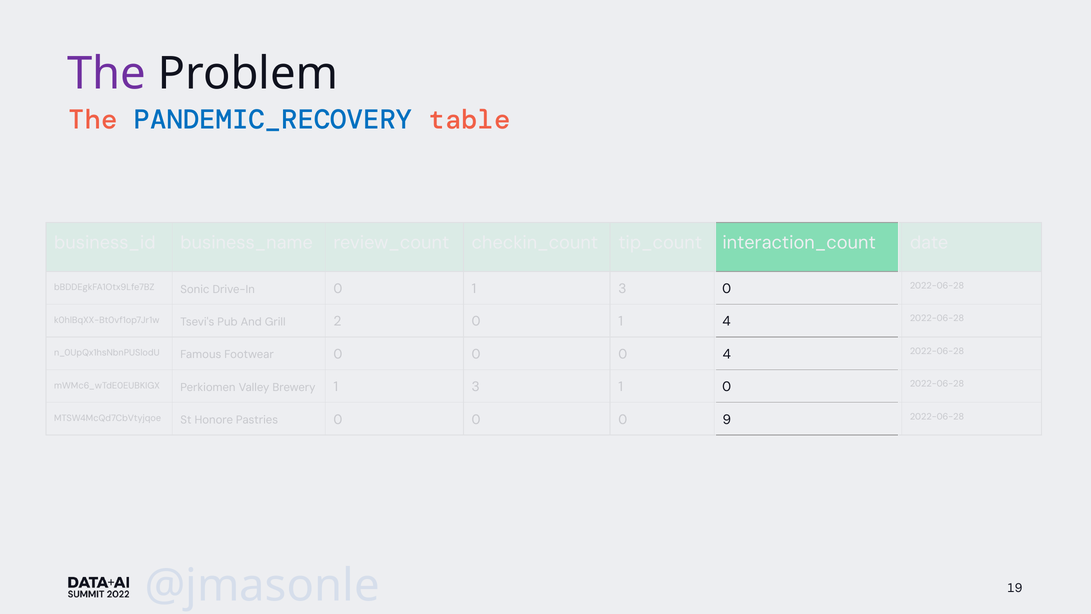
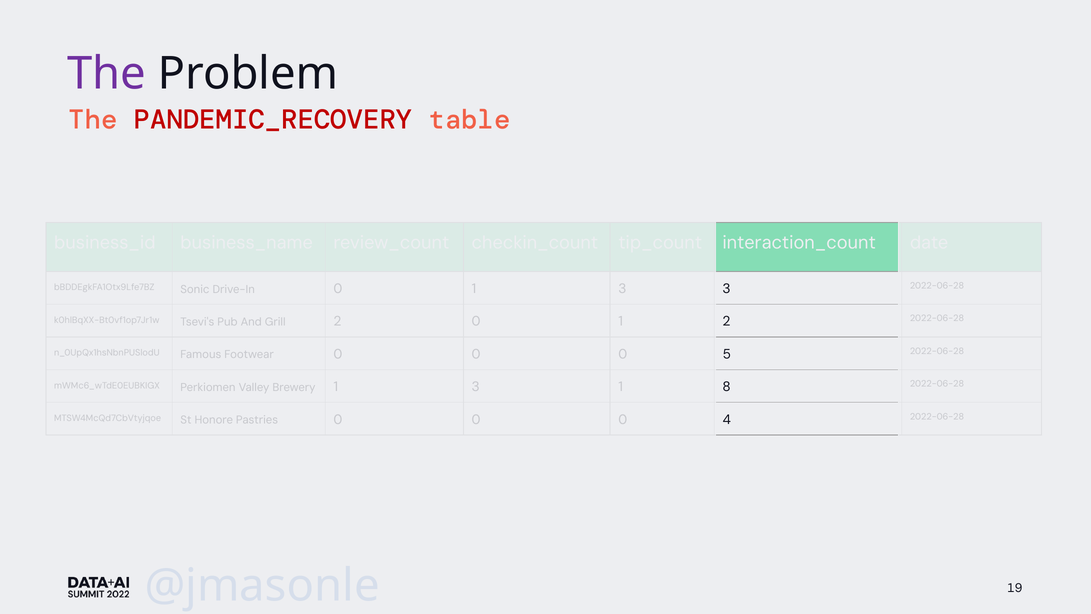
PANDEMIC_RECOVERY colour: blue -> red (273, 120)
0: 0 -> 3 (727, 289)
4: 4 -> 2 (726, 321)
4: 4 -> 5 (727, 354)
0: 0 -> 8 (727, 387)
9: 9 -> 4 (727, 419)
